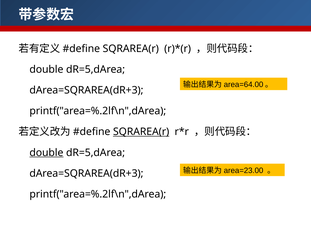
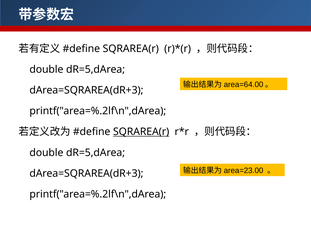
double underline: present -> none (46, 152)
